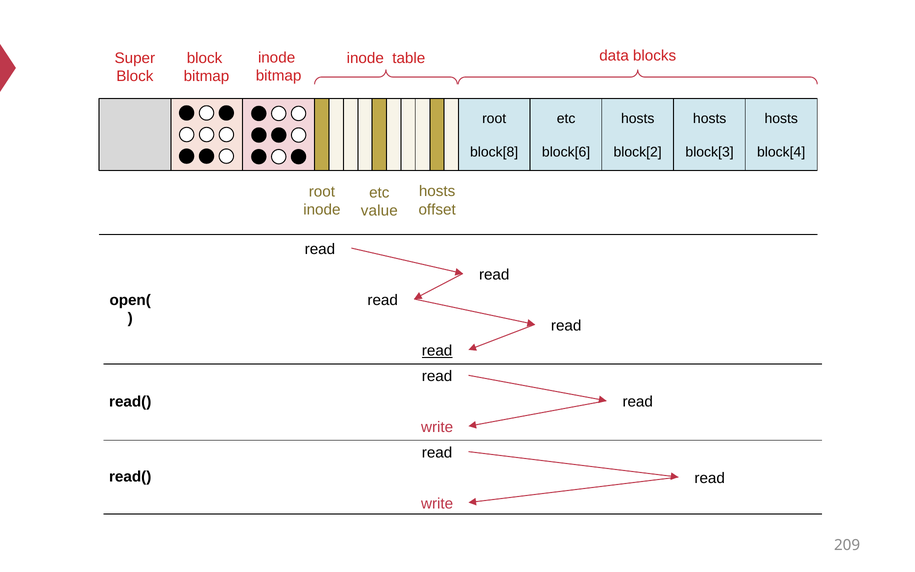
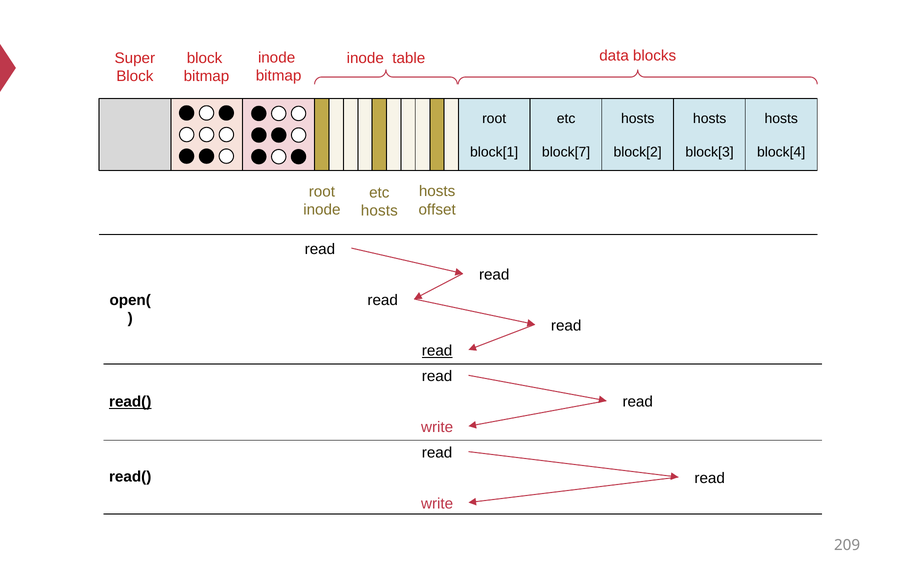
block[8: block[8 -> block[1 (494, 152)
block[6: block[6 -> block[7 (566, 152)
value: value -> hosts (379, 211)
read( underline: none -> present (130, 402)
